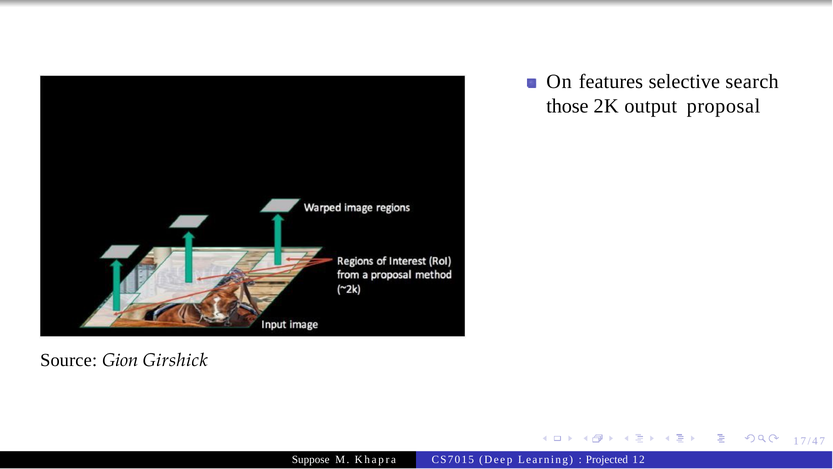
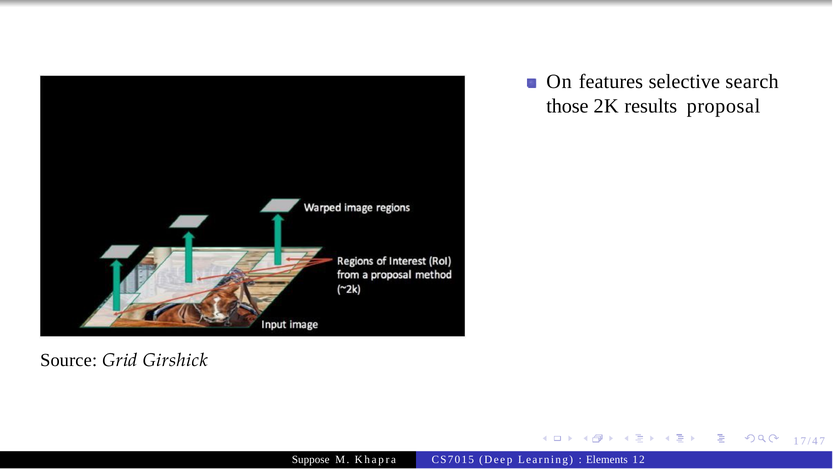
output: output -> results (651, 106)
Gion: Gion -> Grid (120, 360)
Projected: Projected -> Elements (607, 459)
